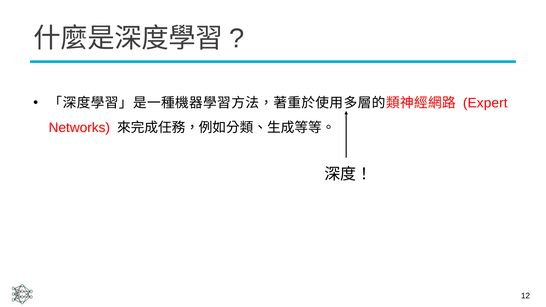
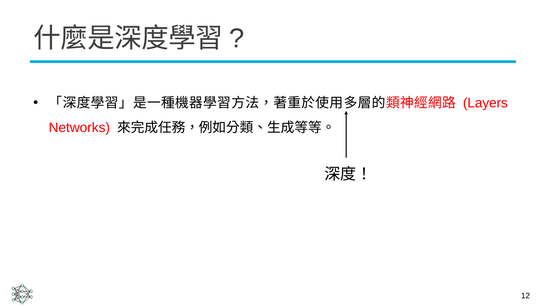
Expert: Expert -> Layers (485, 103)
